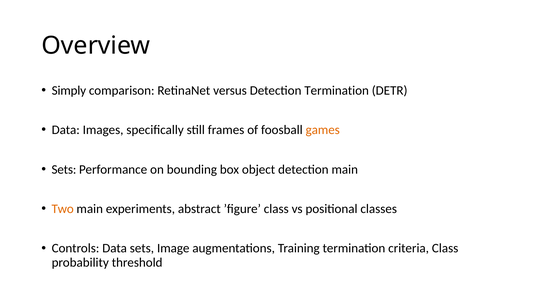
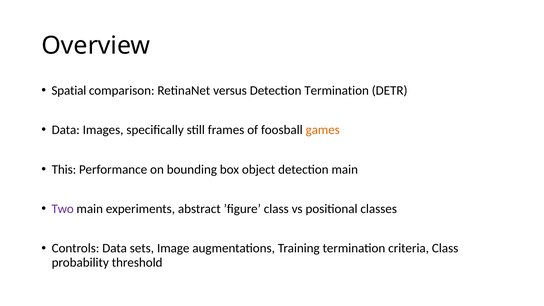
Simply: Simply -> Spatial (69, 90)
Sets: Sets -> This (64, 169)
Two colour: orange -> purple (63, 209)
